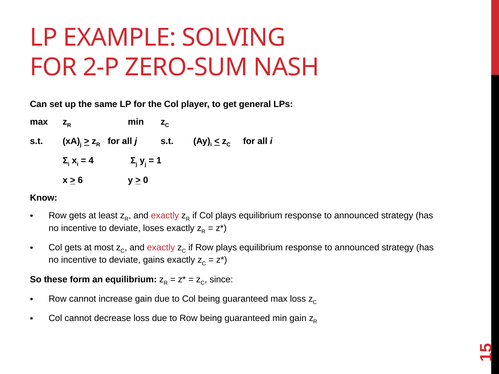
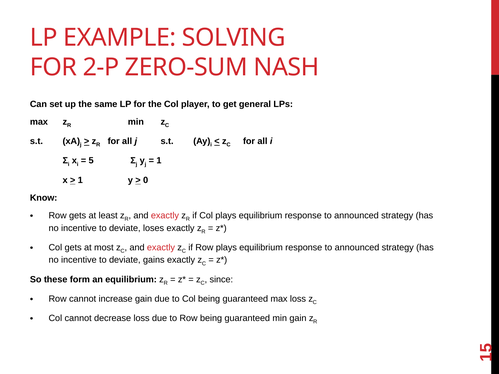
4: 4 -> 5 (91, 161)
6: 6 -> 1 (80, 180)
